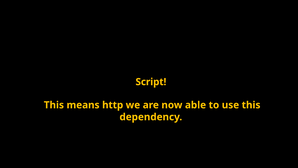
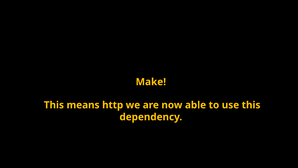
Script: Script -> Make (151, 82)
